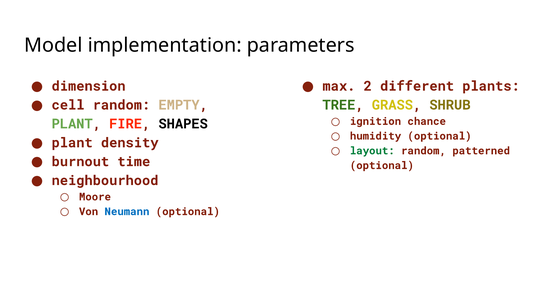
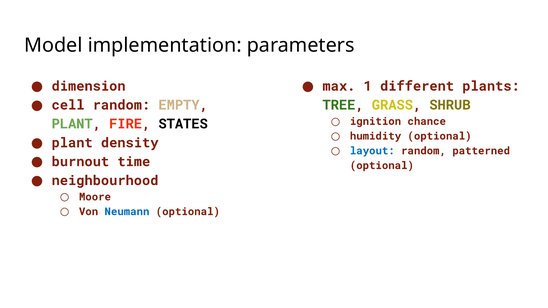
2: 2 -> 1 (368, 86)
SHAPES: SHAPES -> STATES (183, 124)
layout colour: green -> blue (372, 151)
